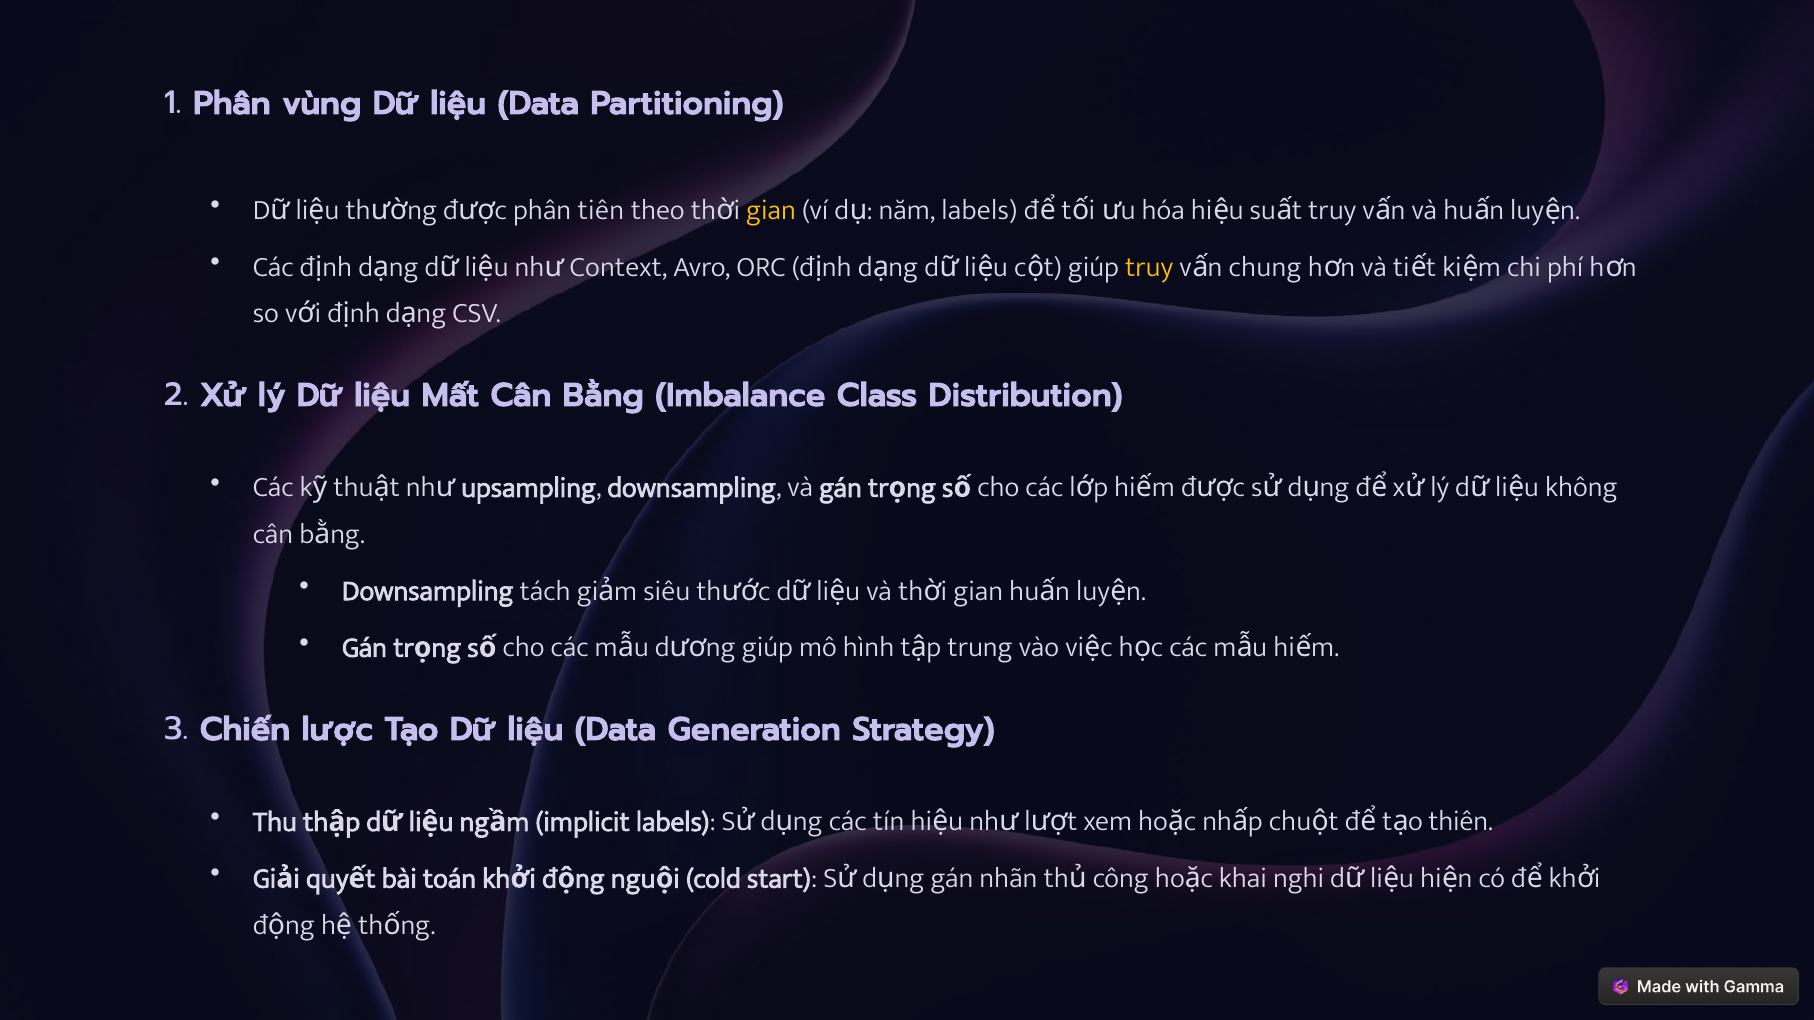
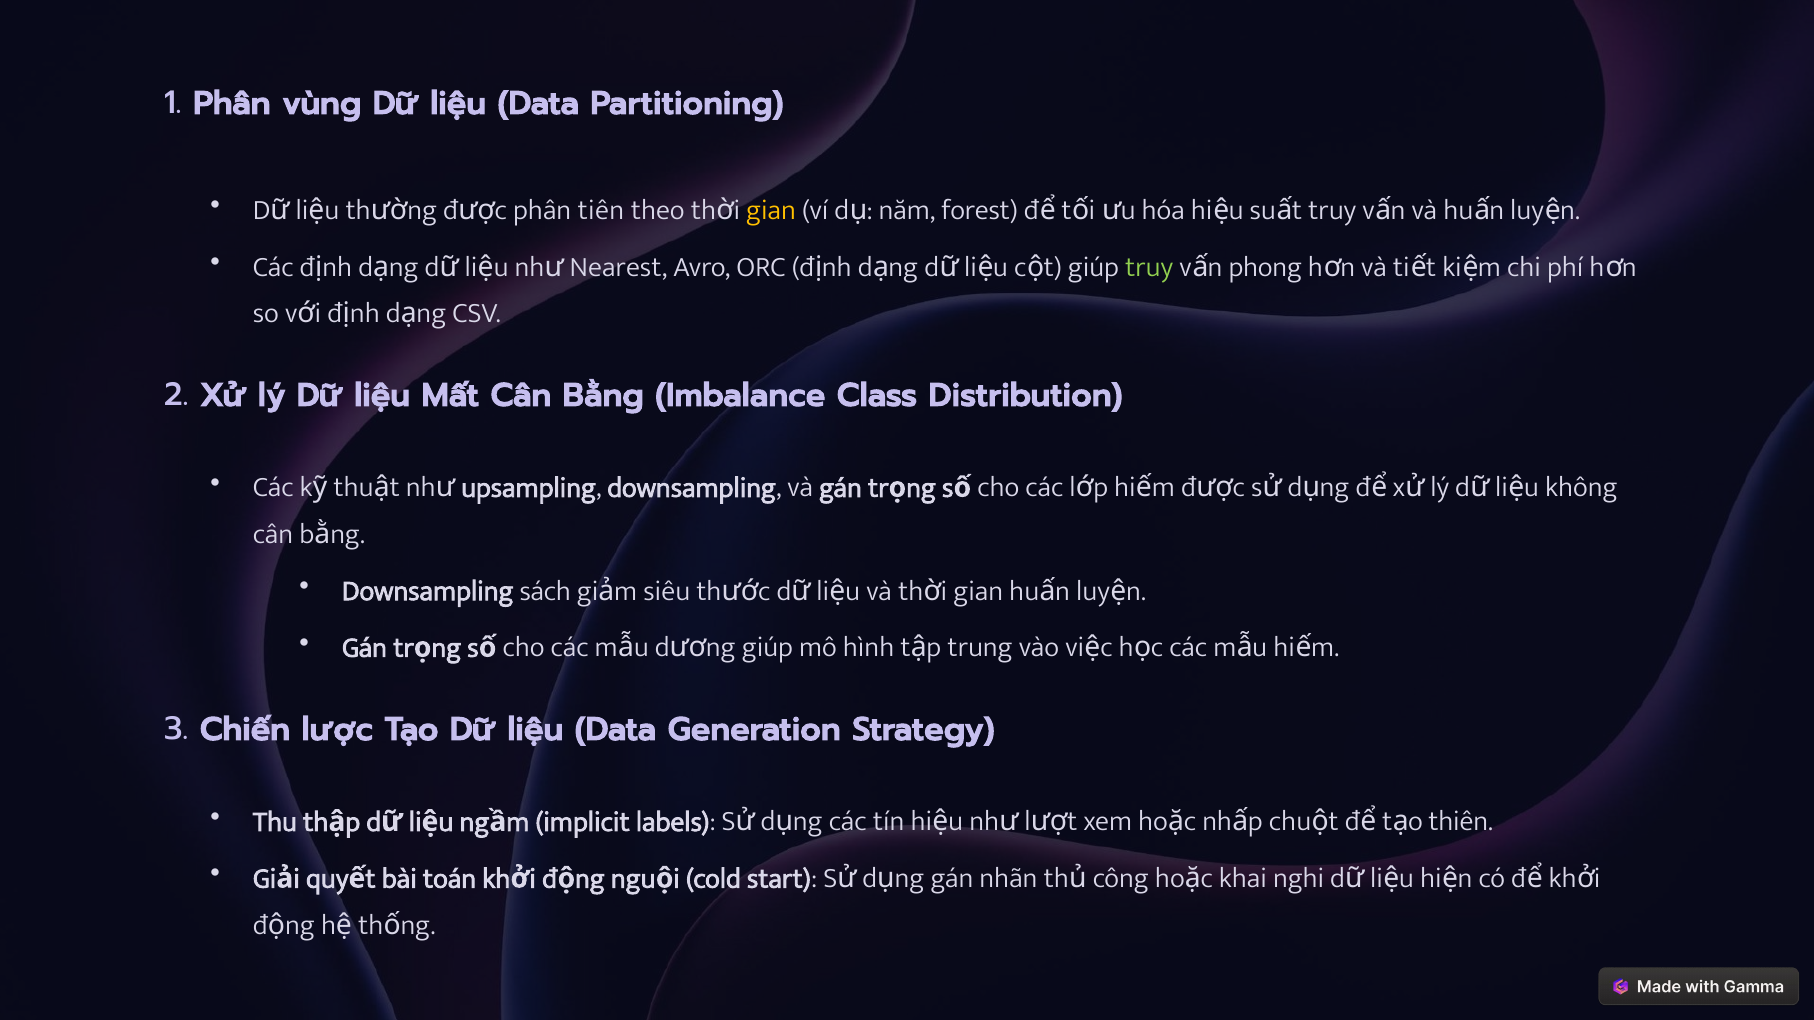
năm labels: labels -> forest (980, 210)
Context: Context -> Nearest (618, 267)
truy colour: yellow -> light green (1149, 267)
chung: chung -> phong (1265, 267)
tách: tách -> sách (545, 591)
